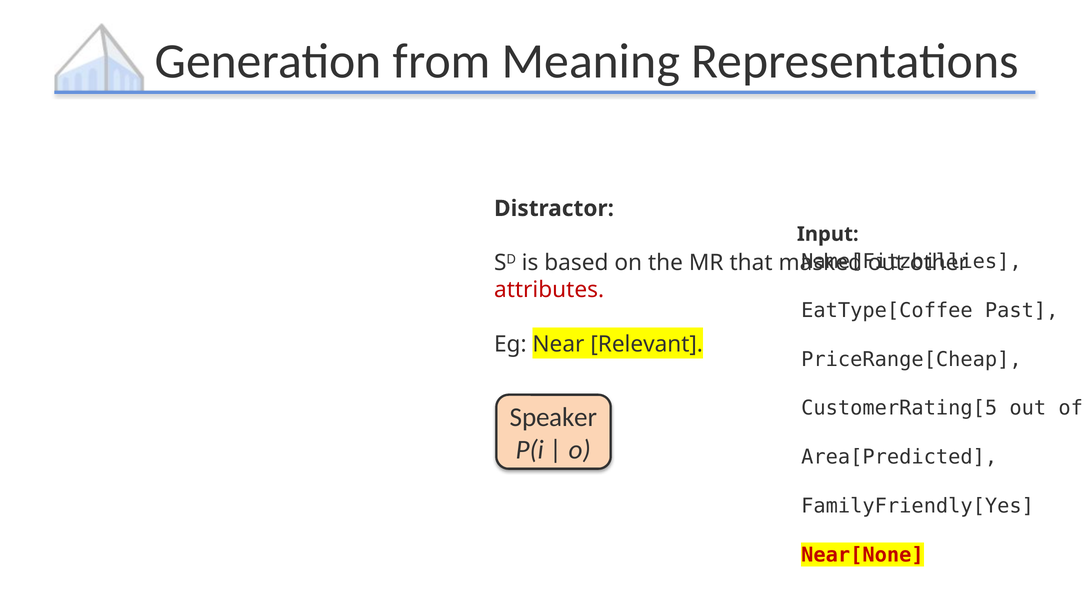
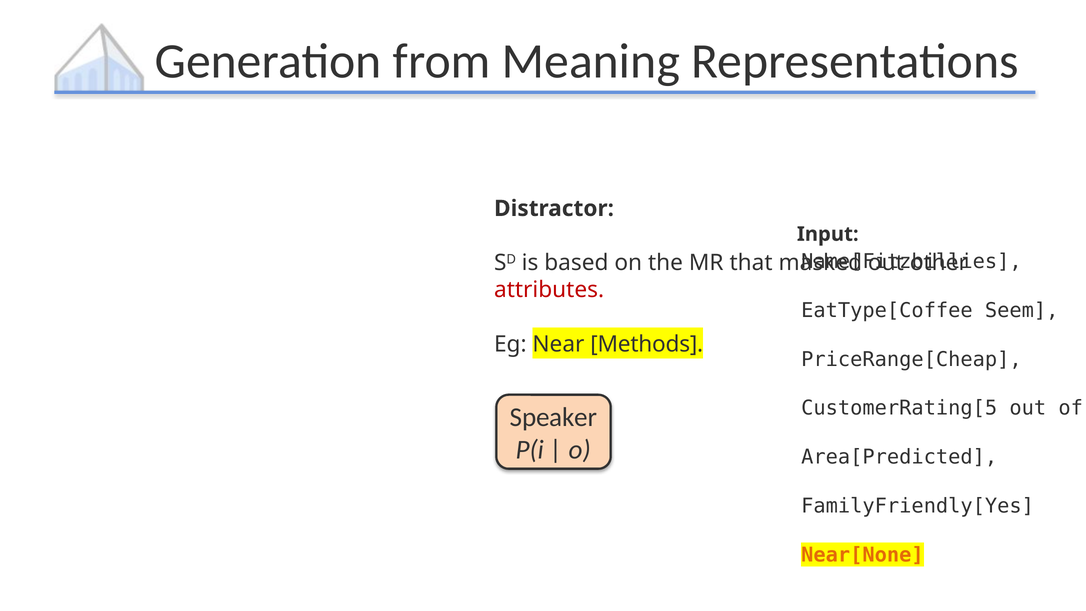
Past: Past -> Seem (1022, 310)
Relevant: Relevant -> Methods (647, 344)
Near[None colour: red -> orange (862, 555)
